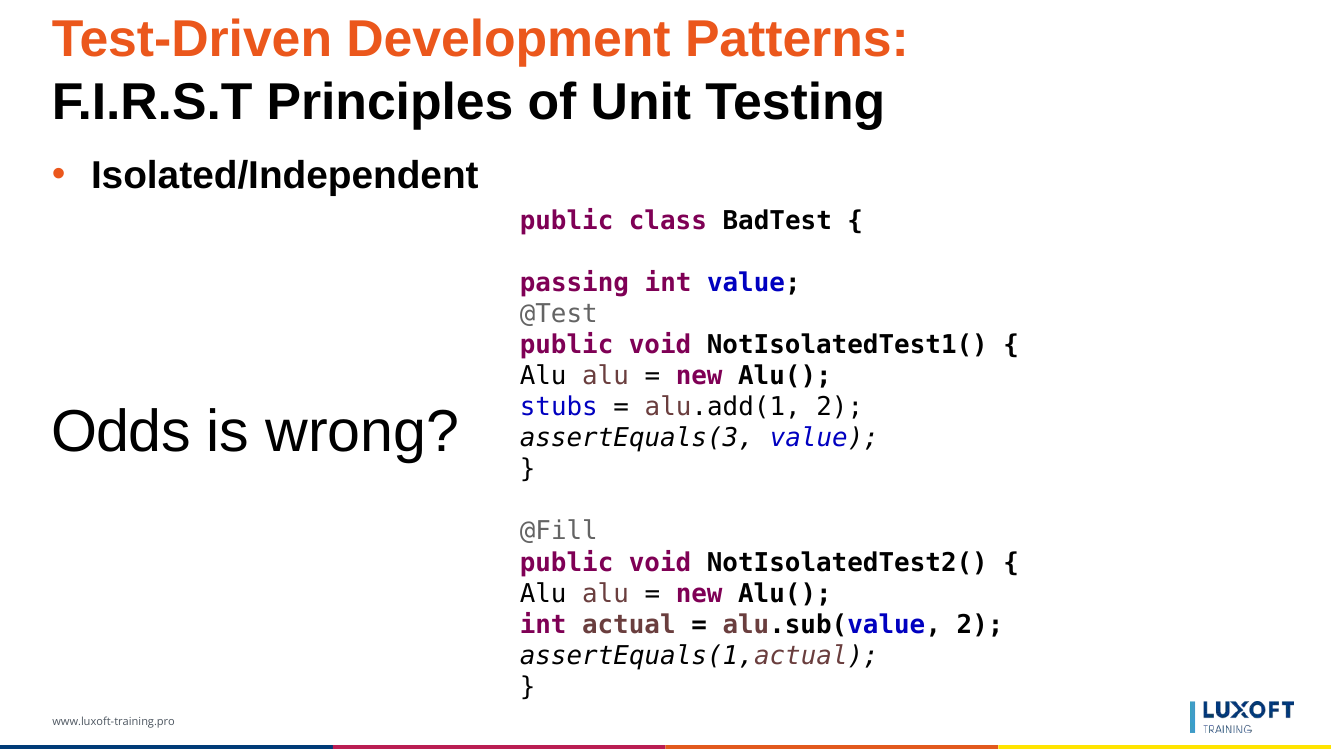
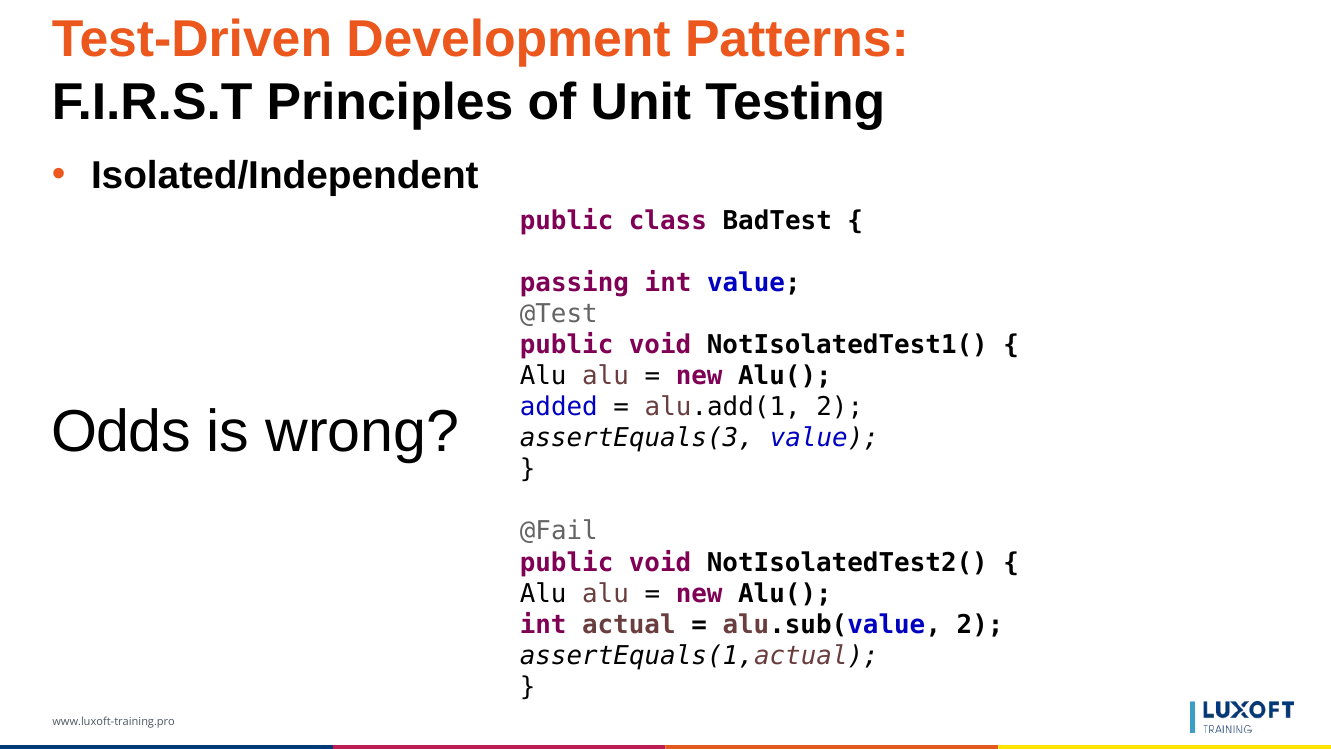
stubs: stubs -> added (559, 407)
@Fill: @Fill -> @Fail (559, 531)
